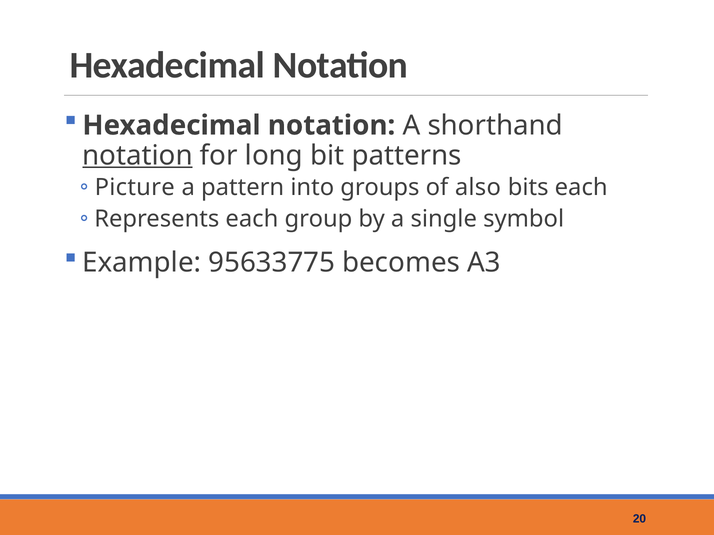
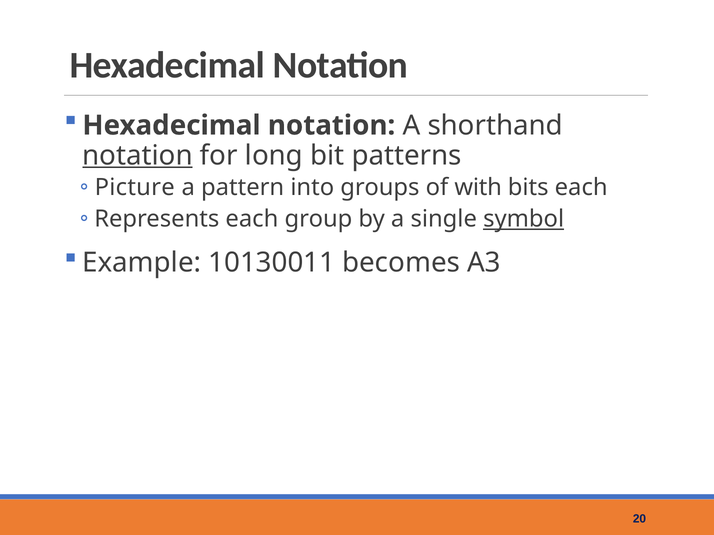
also: also -> with (478, 187)
symbol underline: none -> present (524, 219)
95633775: 95633775 -> 10130011 (272, 263)
